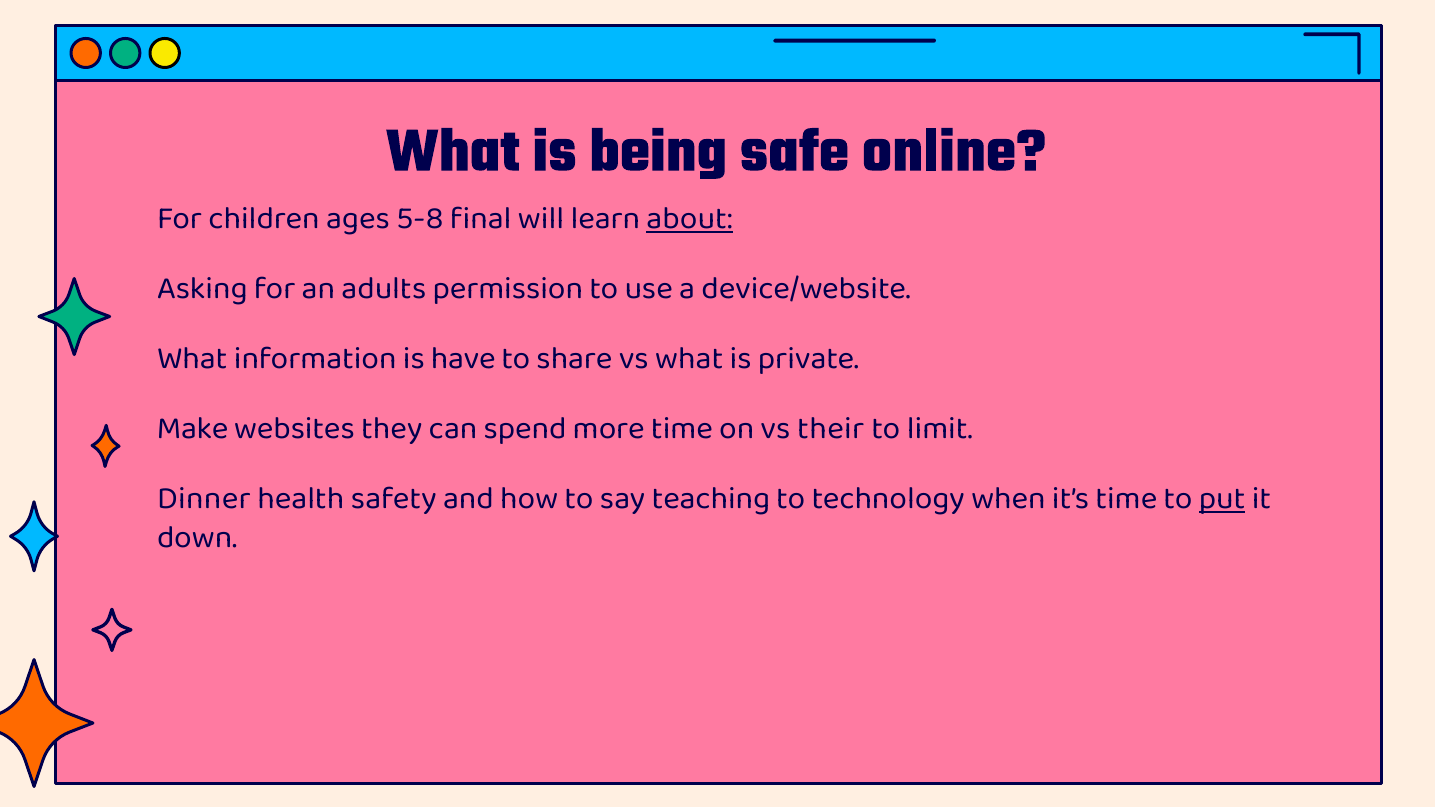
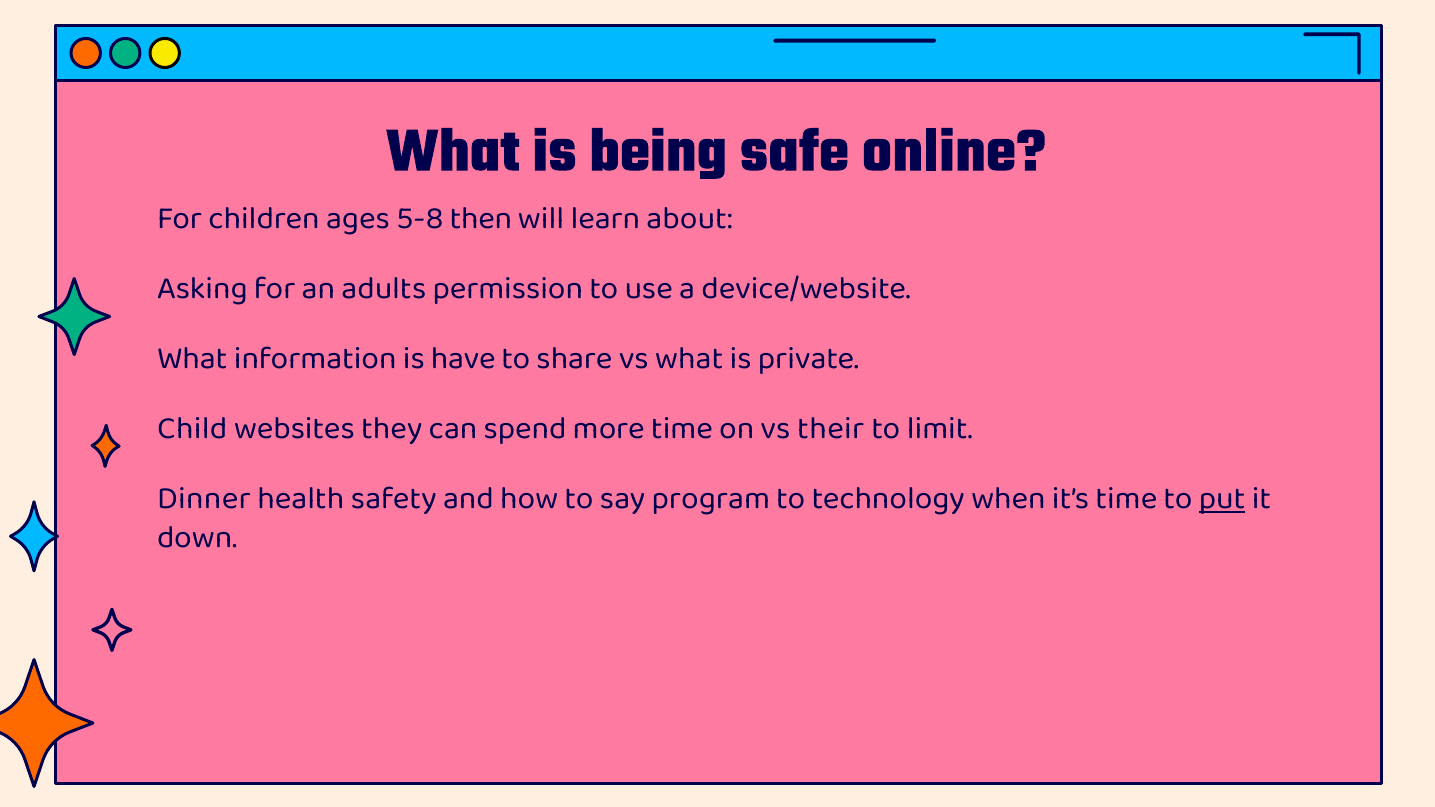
final: final -> then (481, 218)
about underline: present -> none (690, 218)
Make: Make -> Child (192, 428)
teaching: teaching -> program (711, 499)
